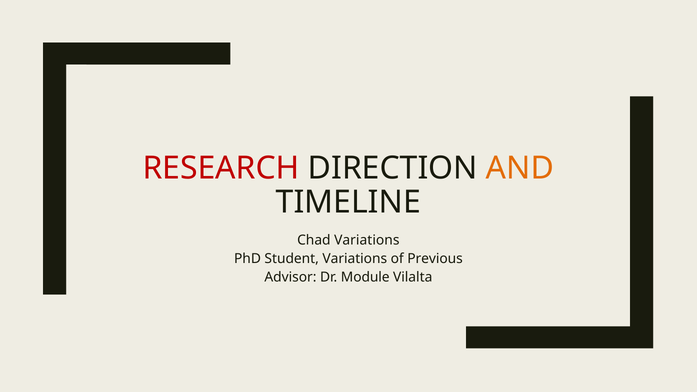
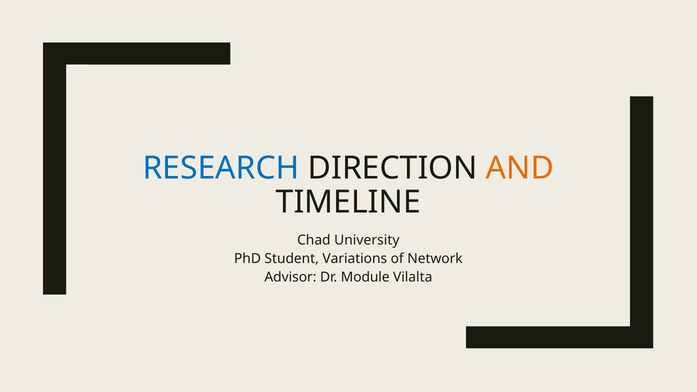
RESEARCH colour: red -> blue (221, 168)
Chad Variations: Variations -> University (367, 240)
Previous: Previous -> Network (435, 259)
